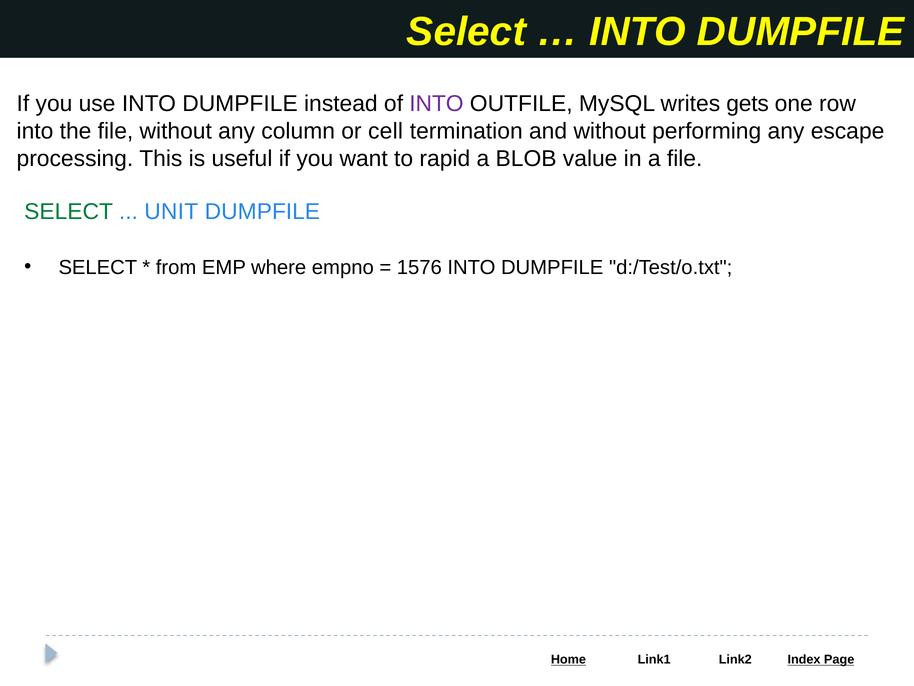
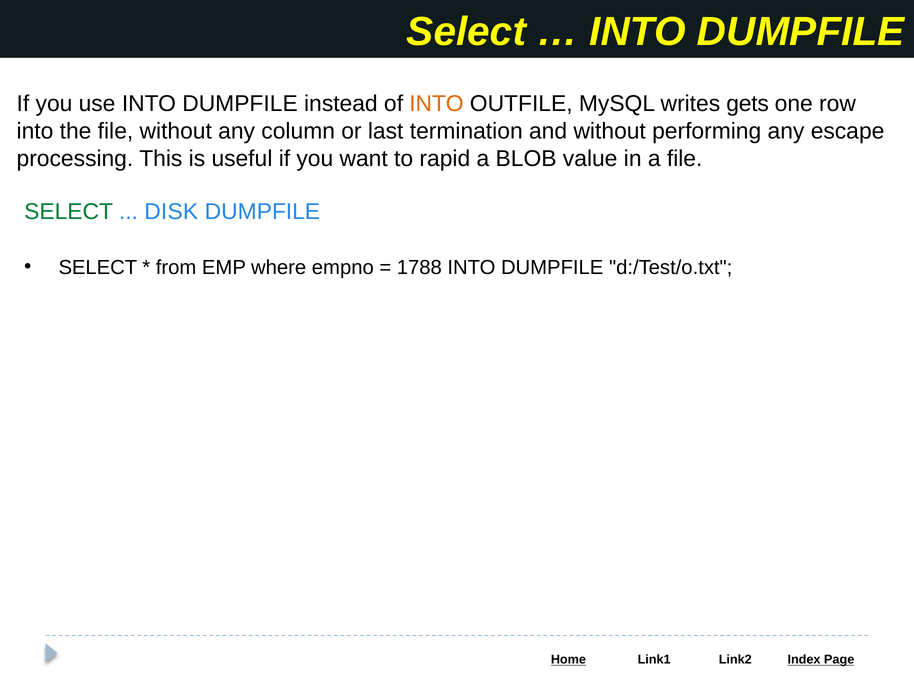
INTO colour: purple -> orange (436, 104)
cell: cell -> last (386, 131)
UNIT: UNIT -> DISK (171, 211)
1576: 1576 -> 1788 (419, 267)
